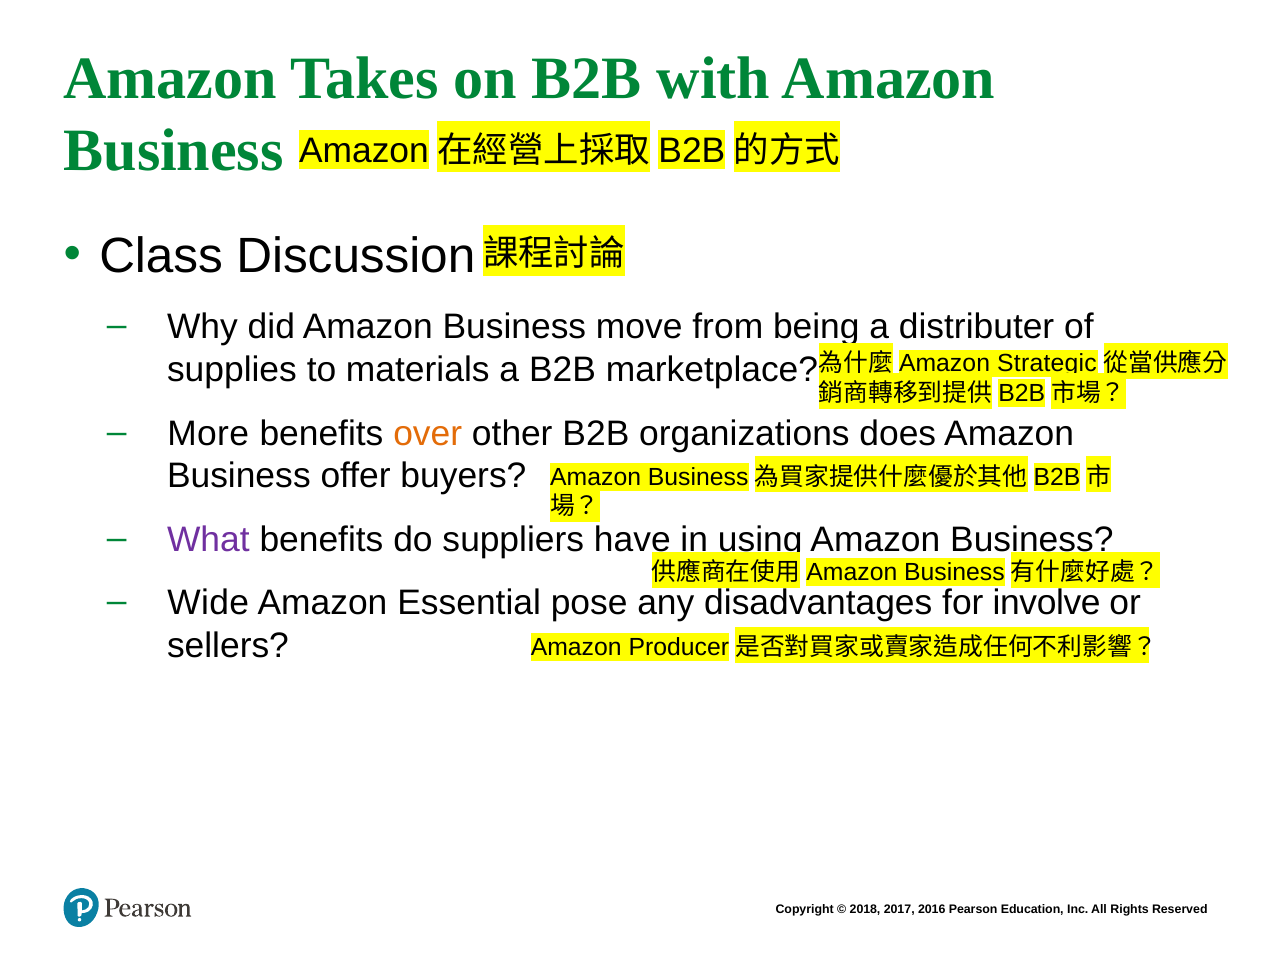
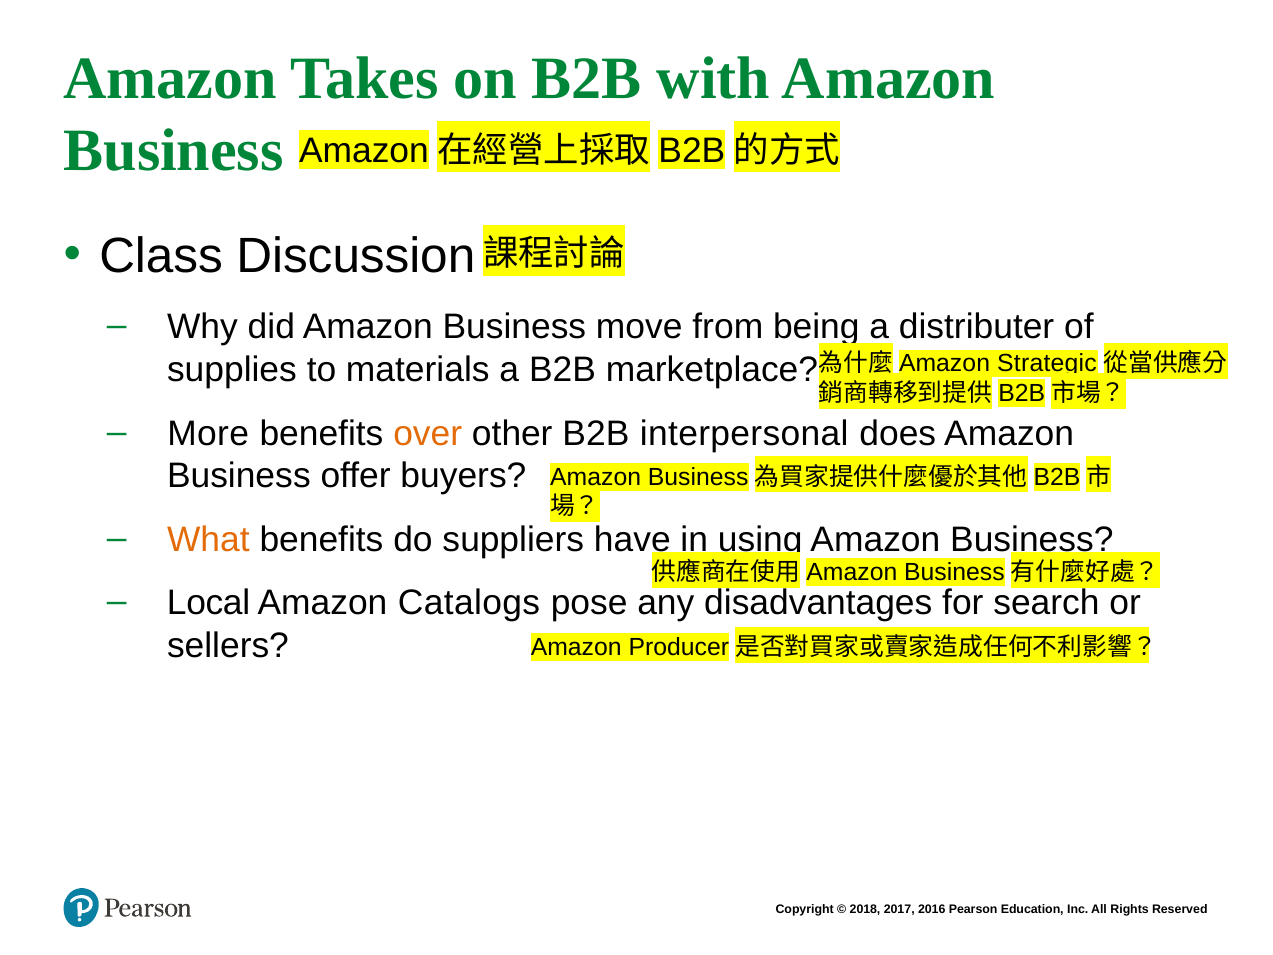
organizations: organizations -> interpersonal (744, 433)
What colour: purple -> orange (208, 539)
Wide: Wide -> Local (209, 603)
Essential: Essential -> Catalogs (469, 603)
involve: involve -> search (1046, 603)
